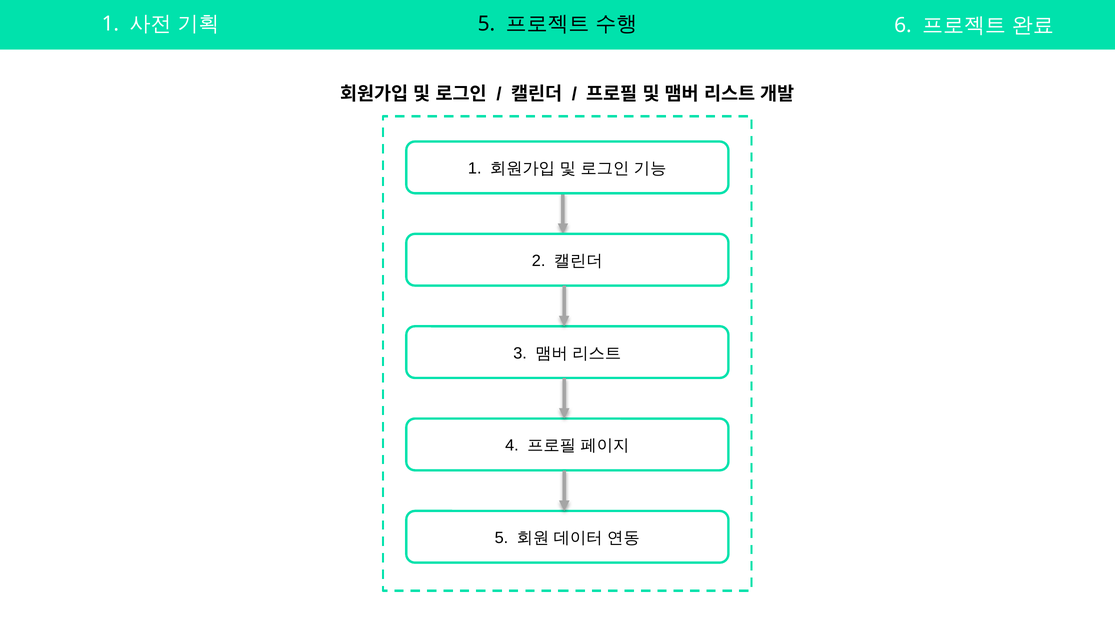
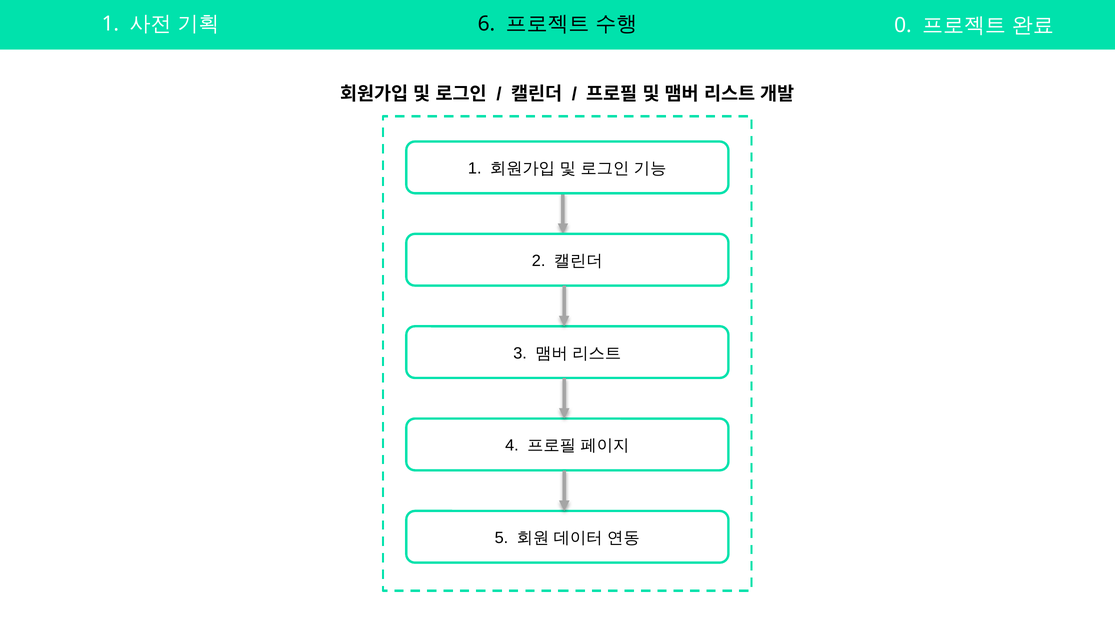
5: 5 -> 6 (486, 24)
6: 6 -> 0 (903, 25)
